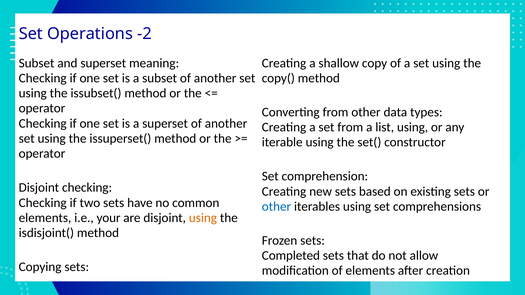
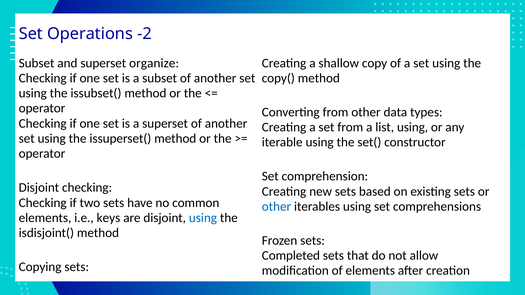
meaning: meaning -> organize (154, 63)
your: your -> keys (108, 218)
using colour: orange -> blue (203, 218)
